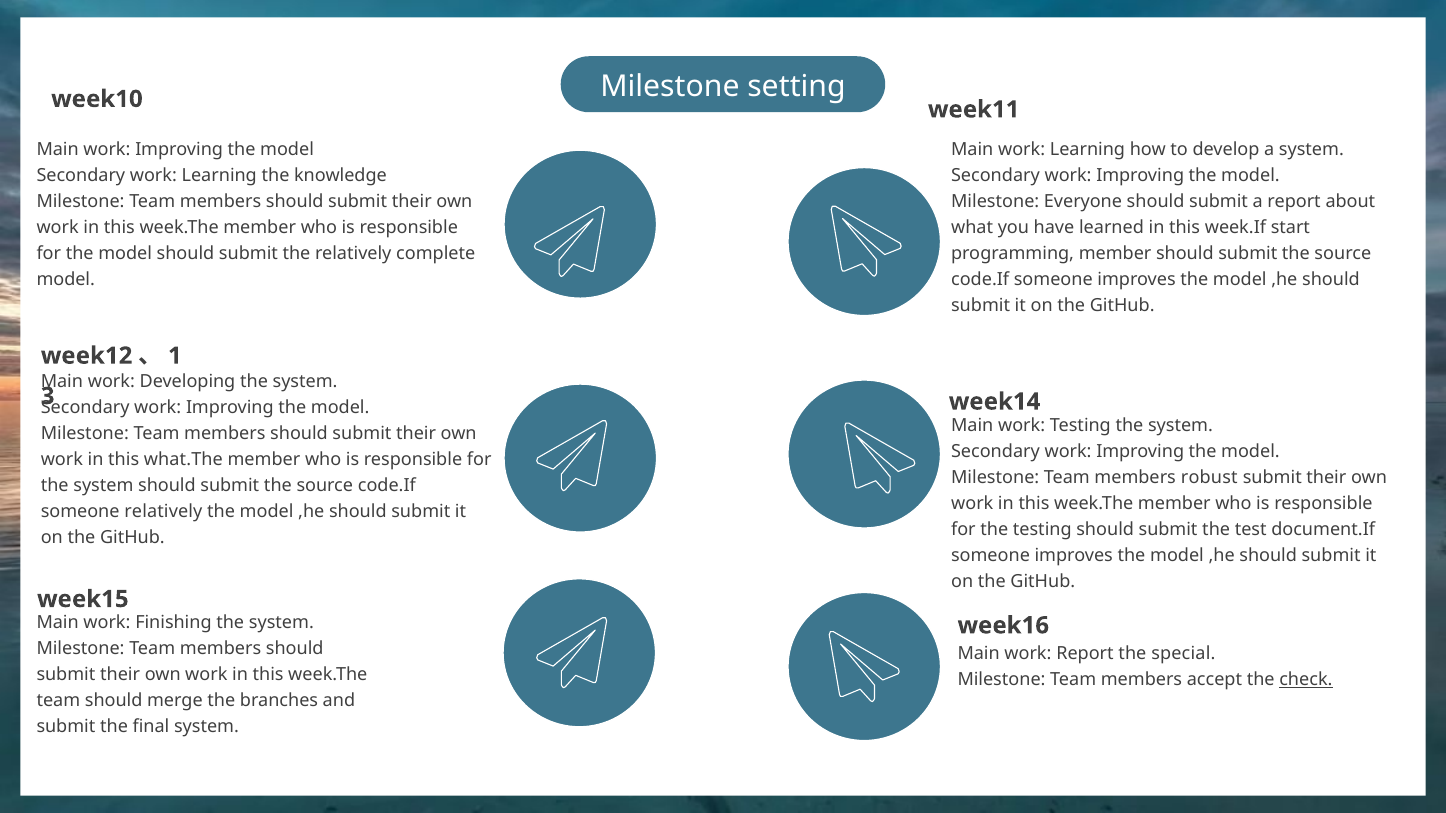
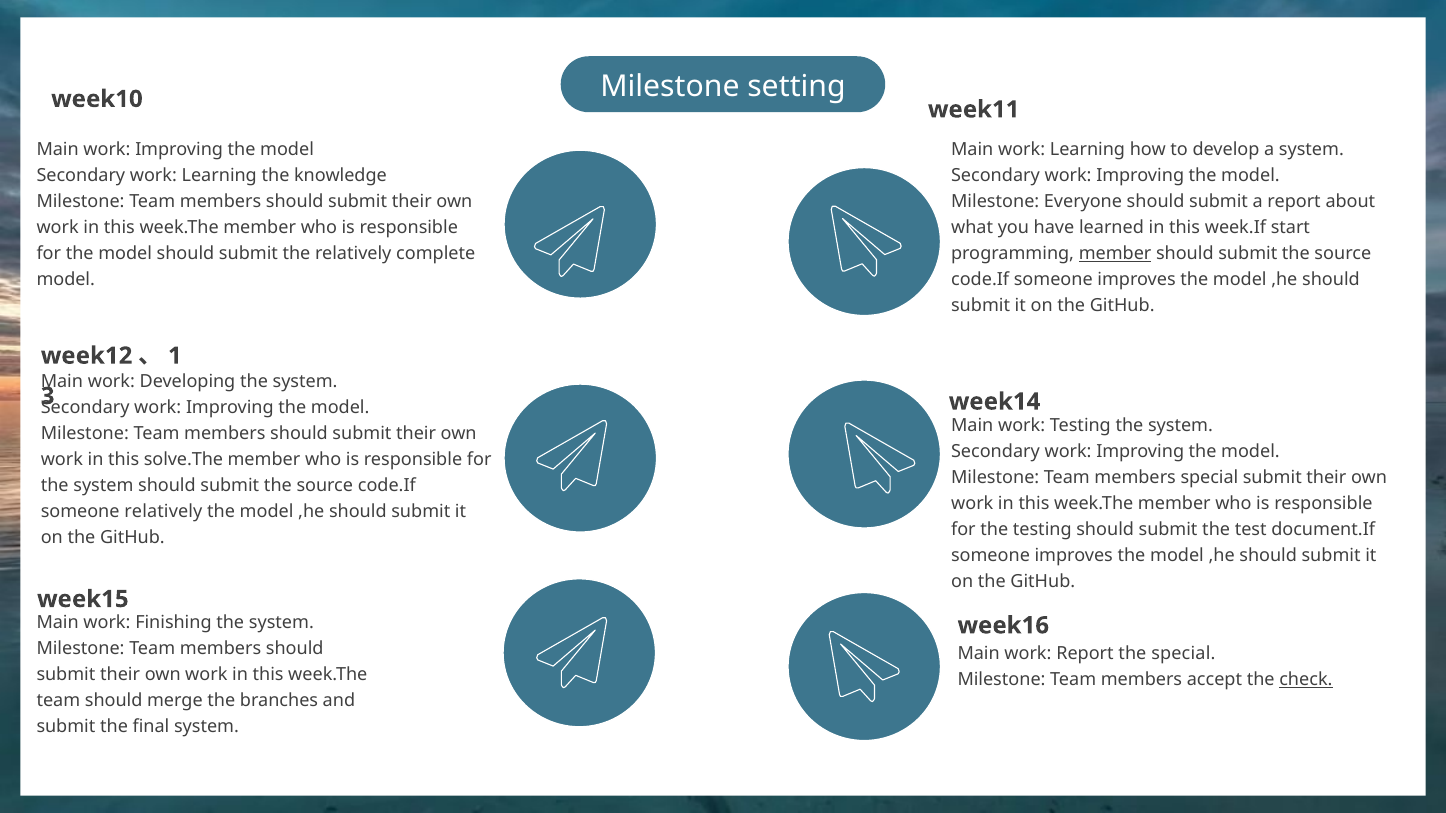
member underline: none -> present (1115, 254)
what.The: what.The -> solve.The (183, 460)
members robust: robust -> special (1209, 478)
